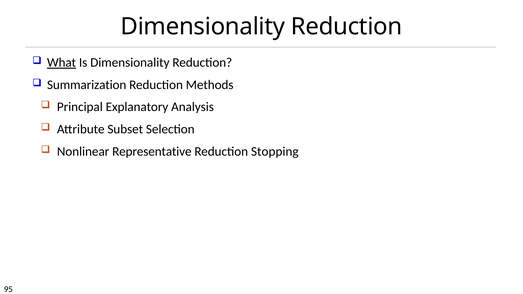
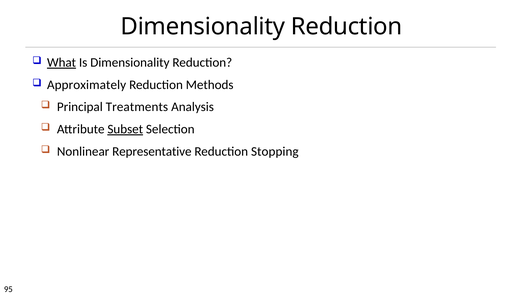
Summarization: Summarization -> Approximately (87, 85)
Explanatory: Explanatory -> Treatments (137, 107)
Subset underline: none -> present (125, 129)
